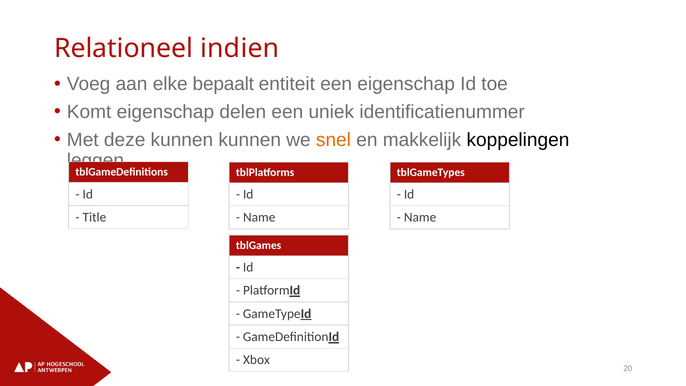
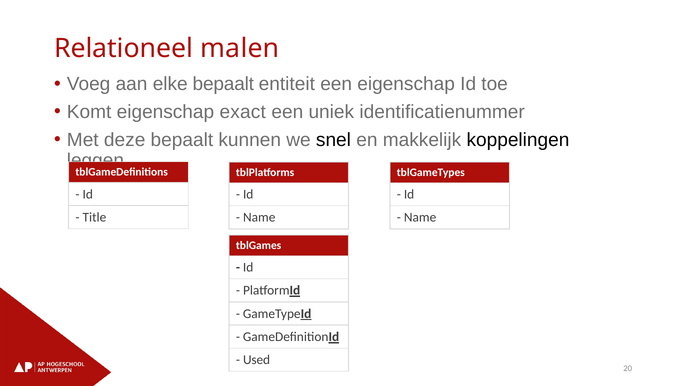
indien: indien -> malen (240, 48)
delen: delen -> exact (243, 112)
deze kunnen: kunnen -> bepaalt (182, 140)
snel colour: orange -> black (333, 140)
Xbox: Xbox -> Used (257, 360)
